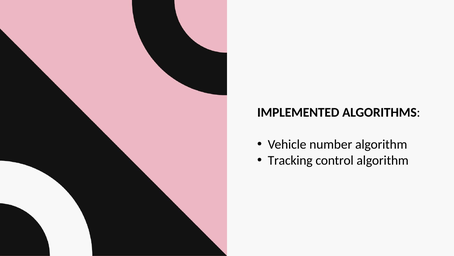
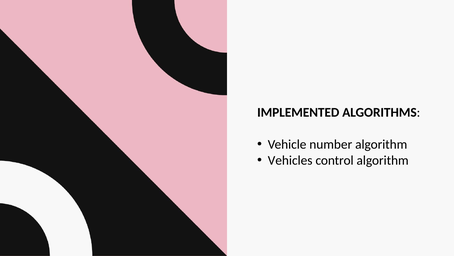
Tracking: Tracking -> Vehicles (290, 160)
